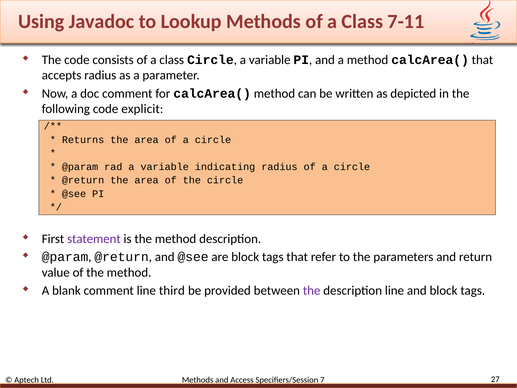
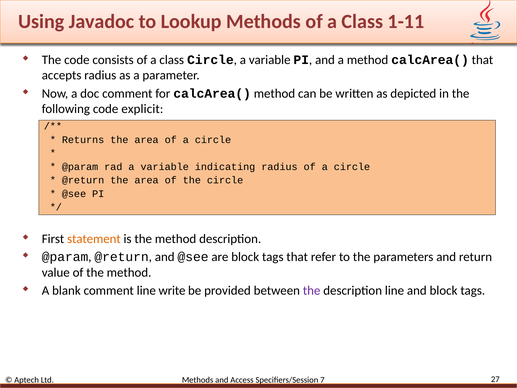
7-11: 7-11 -> 1-11 (406, 22)
statement colour: purple -> orange (94, 239)
third: third -> write (172, 290)
